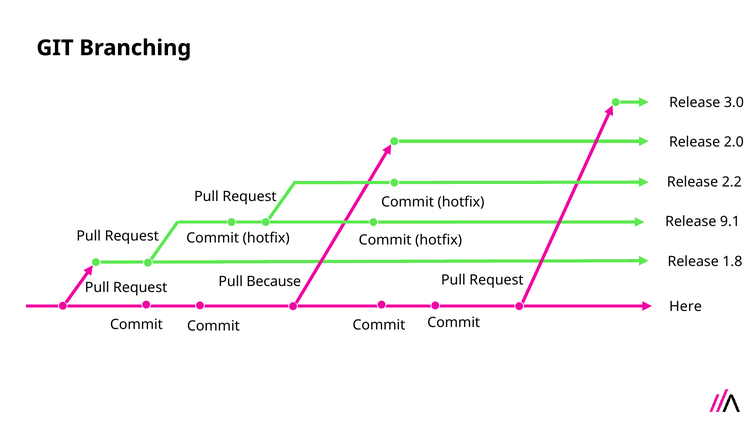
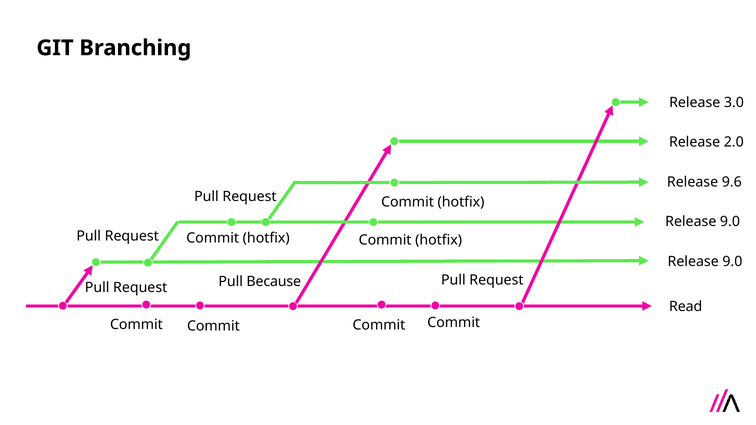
2.2: 2.2 -> 9.6 (732, 182)
9.1: 9.1 -> 9.0 (730, 222)
1.8: 1.8 -> 9.0 (732, 262)
Here: Here -> Read (686, 307)
